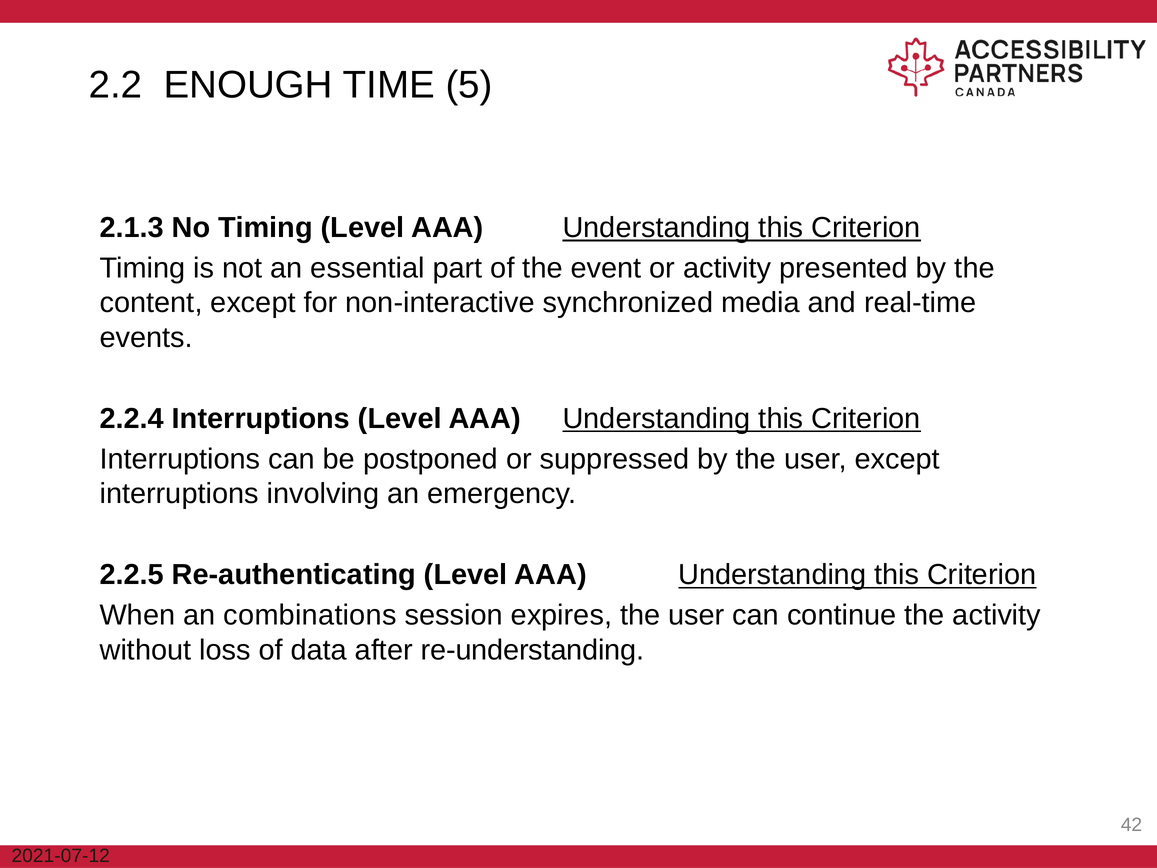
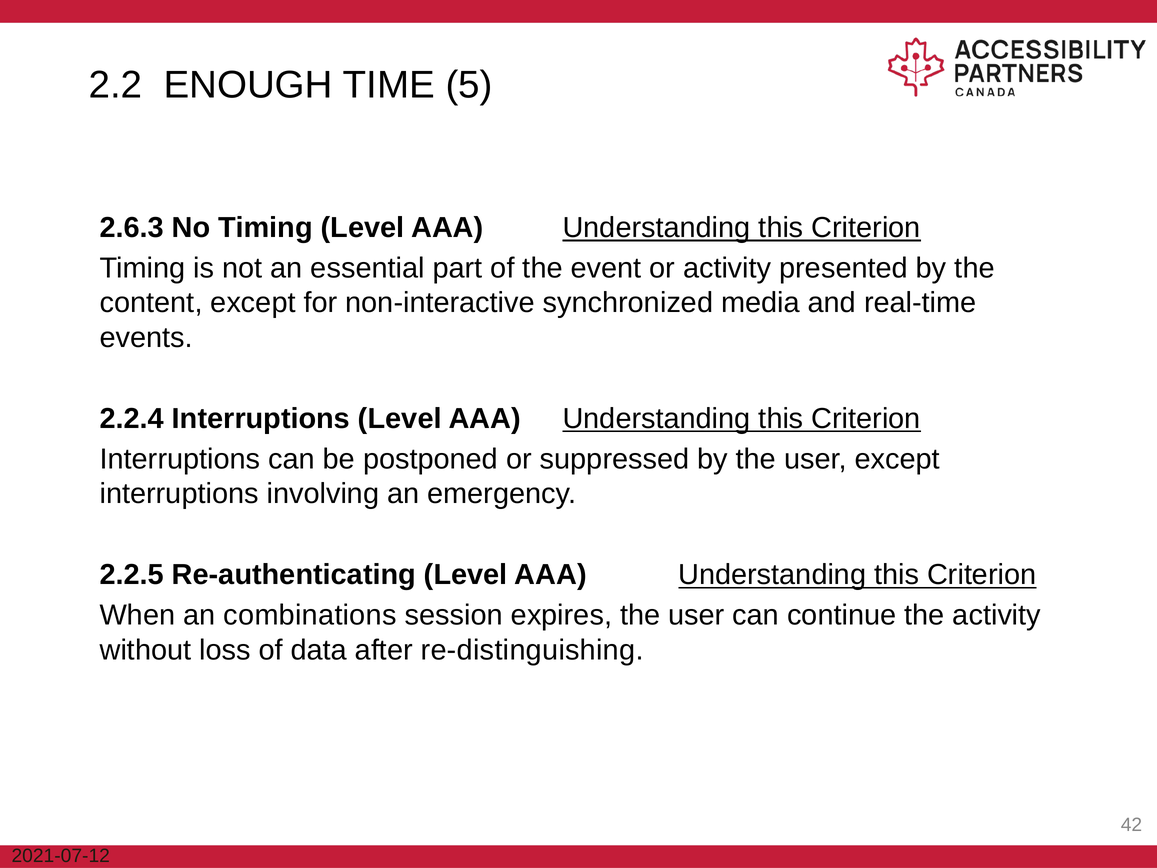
2.1.3: 2.1.3 -> 2.6.3 (132, 228)
re-understanding: re-understanding -> re-distinguishing (532, 650)
